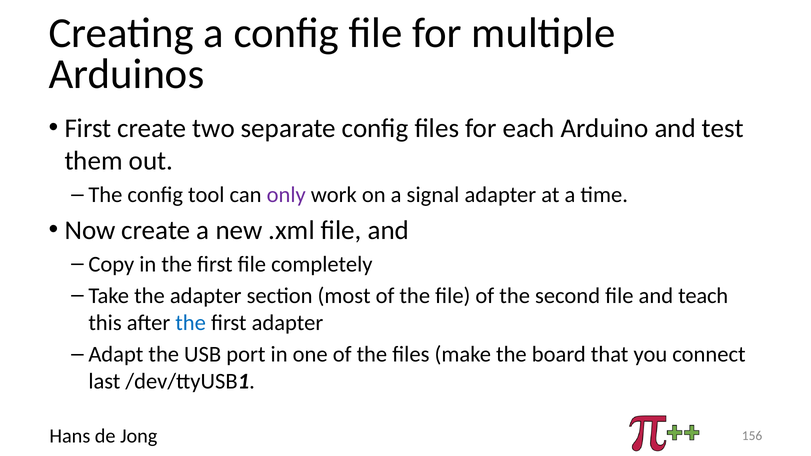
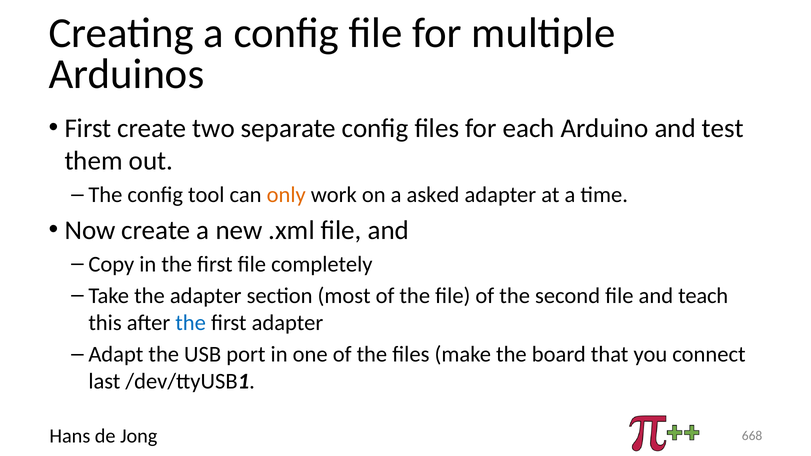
only colour: purple -> orange (286, 195)
signal: signal -> asked (433, 195)
156: 156 -> 668 (752, 436)
